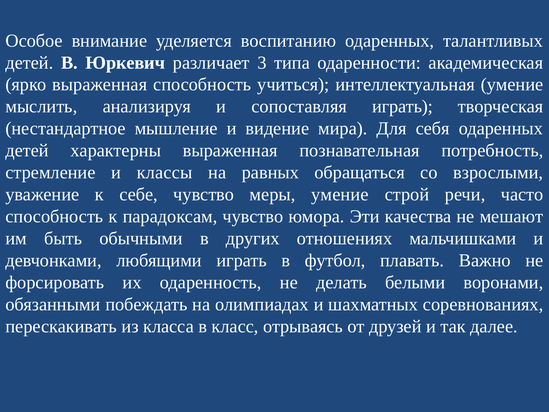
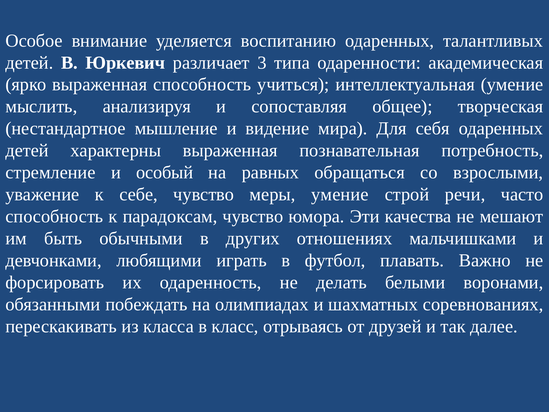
сопоставляя играть: играть -> общее (402, 107)
классы: классы -> особый (165, 172)
